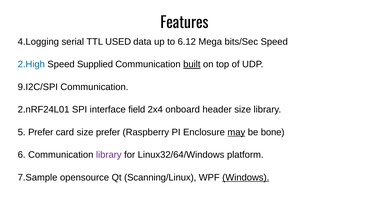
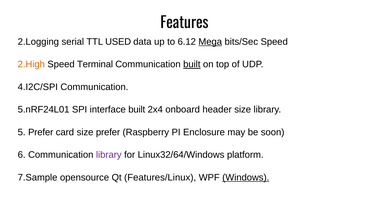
4.Logging: 4.Logging -> 2.Logging (38, 42)
Mega underline: none -> present (210, 42)
2.High colour: blue -> orange (31, 64)
Supplied: Supplied -> Terminal (95, 64)
9.I2C/SPI: 9.I2C/SPI -> 4.I2C/SPI (38, 87)
2.nRF24L01: 2.nRF24L01 -> 5.nRF24L01 (44, 109)
interface field: field -> built (137, 109)
may underline: present -> none (236, 132)
bone: bone -> soon (273, 132)
Scanning/Linux: Scanning/Linux -> Features/Linux (160, 177)
